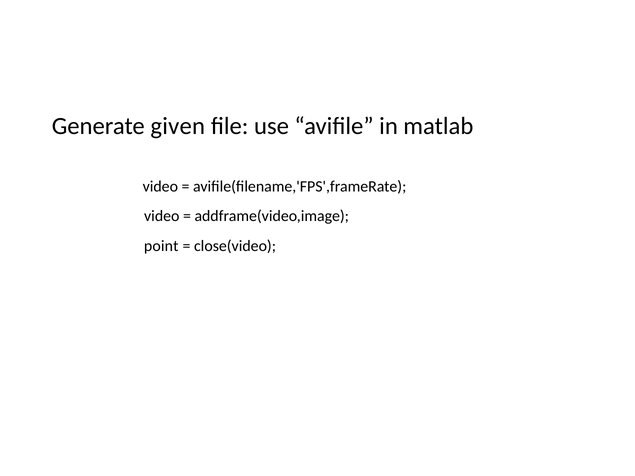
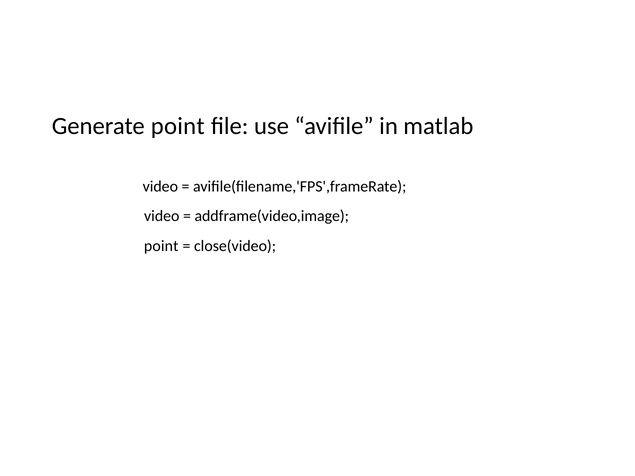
Generate given: given -> point (178, 126)
